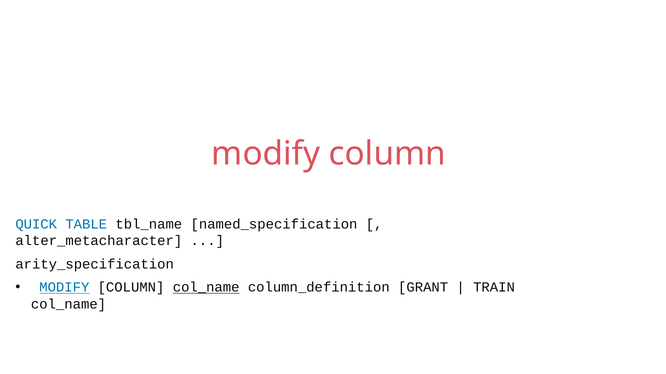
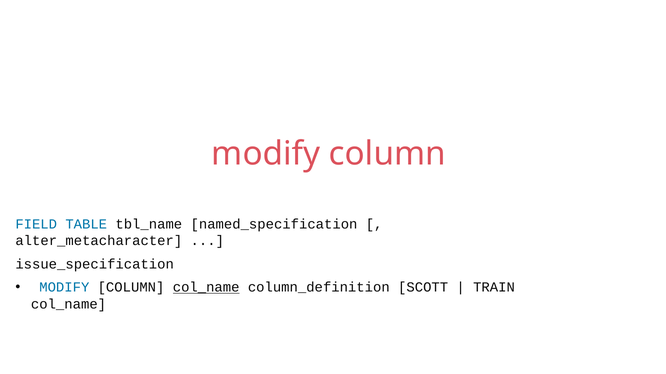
QUICK: QUICK -> FIELD (36, 225)
arity_specification: arity_specification -> issue_specification (95, 265)
MODIFY underline: present -> none (64, 288)
GRANT: GRANT -> SCOTT (423, 288)
